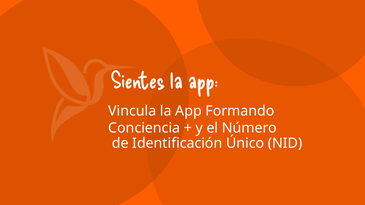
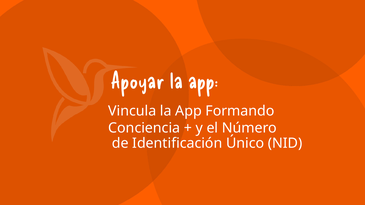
Sientes: Sientes -> Apoyar (138, 81)
